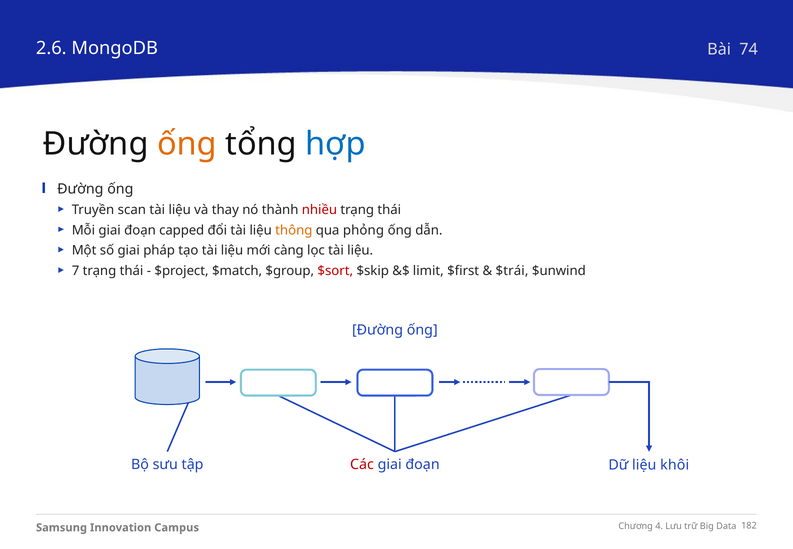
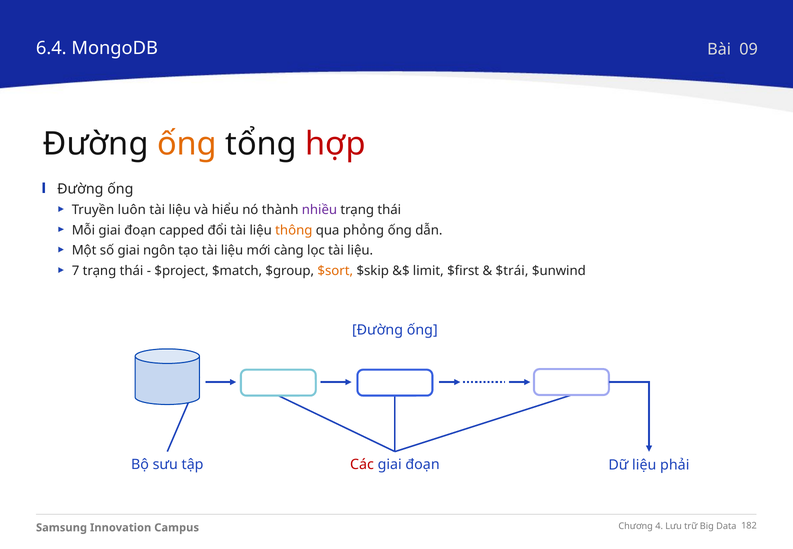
2.6: 2.6 -> 6.4 (51, 48)
74: 74 -> 09 (749, 49)
hợp colour: blue -> red (335, 144)
scan: scan -> luôn (132, 210)
thay: thay -> hiểu (225, 210)
nhiều colour: red -> purple (319, 210)
pháp: pháp -> ngôn (159, 251)
$sort colour: red -> orange (335, 271)
khôi: khôi -> phải (675, 465)
